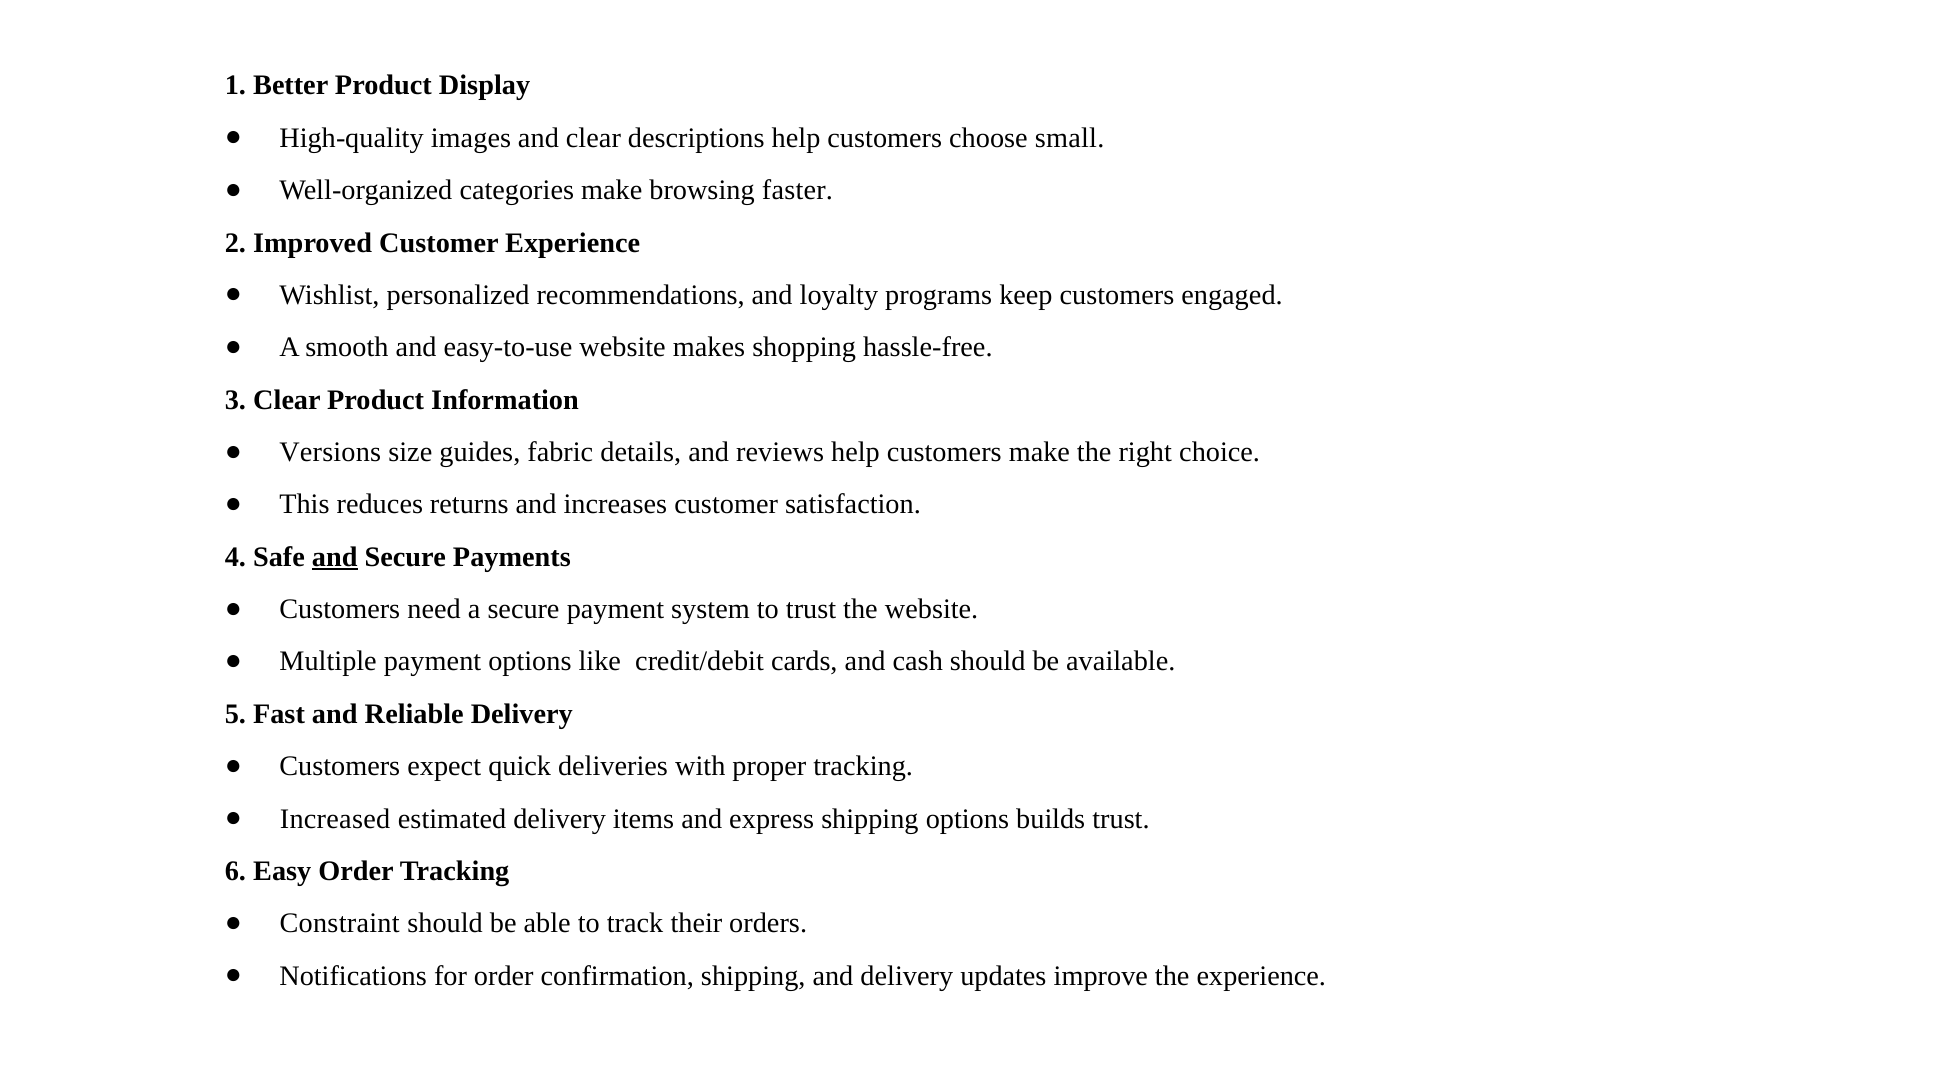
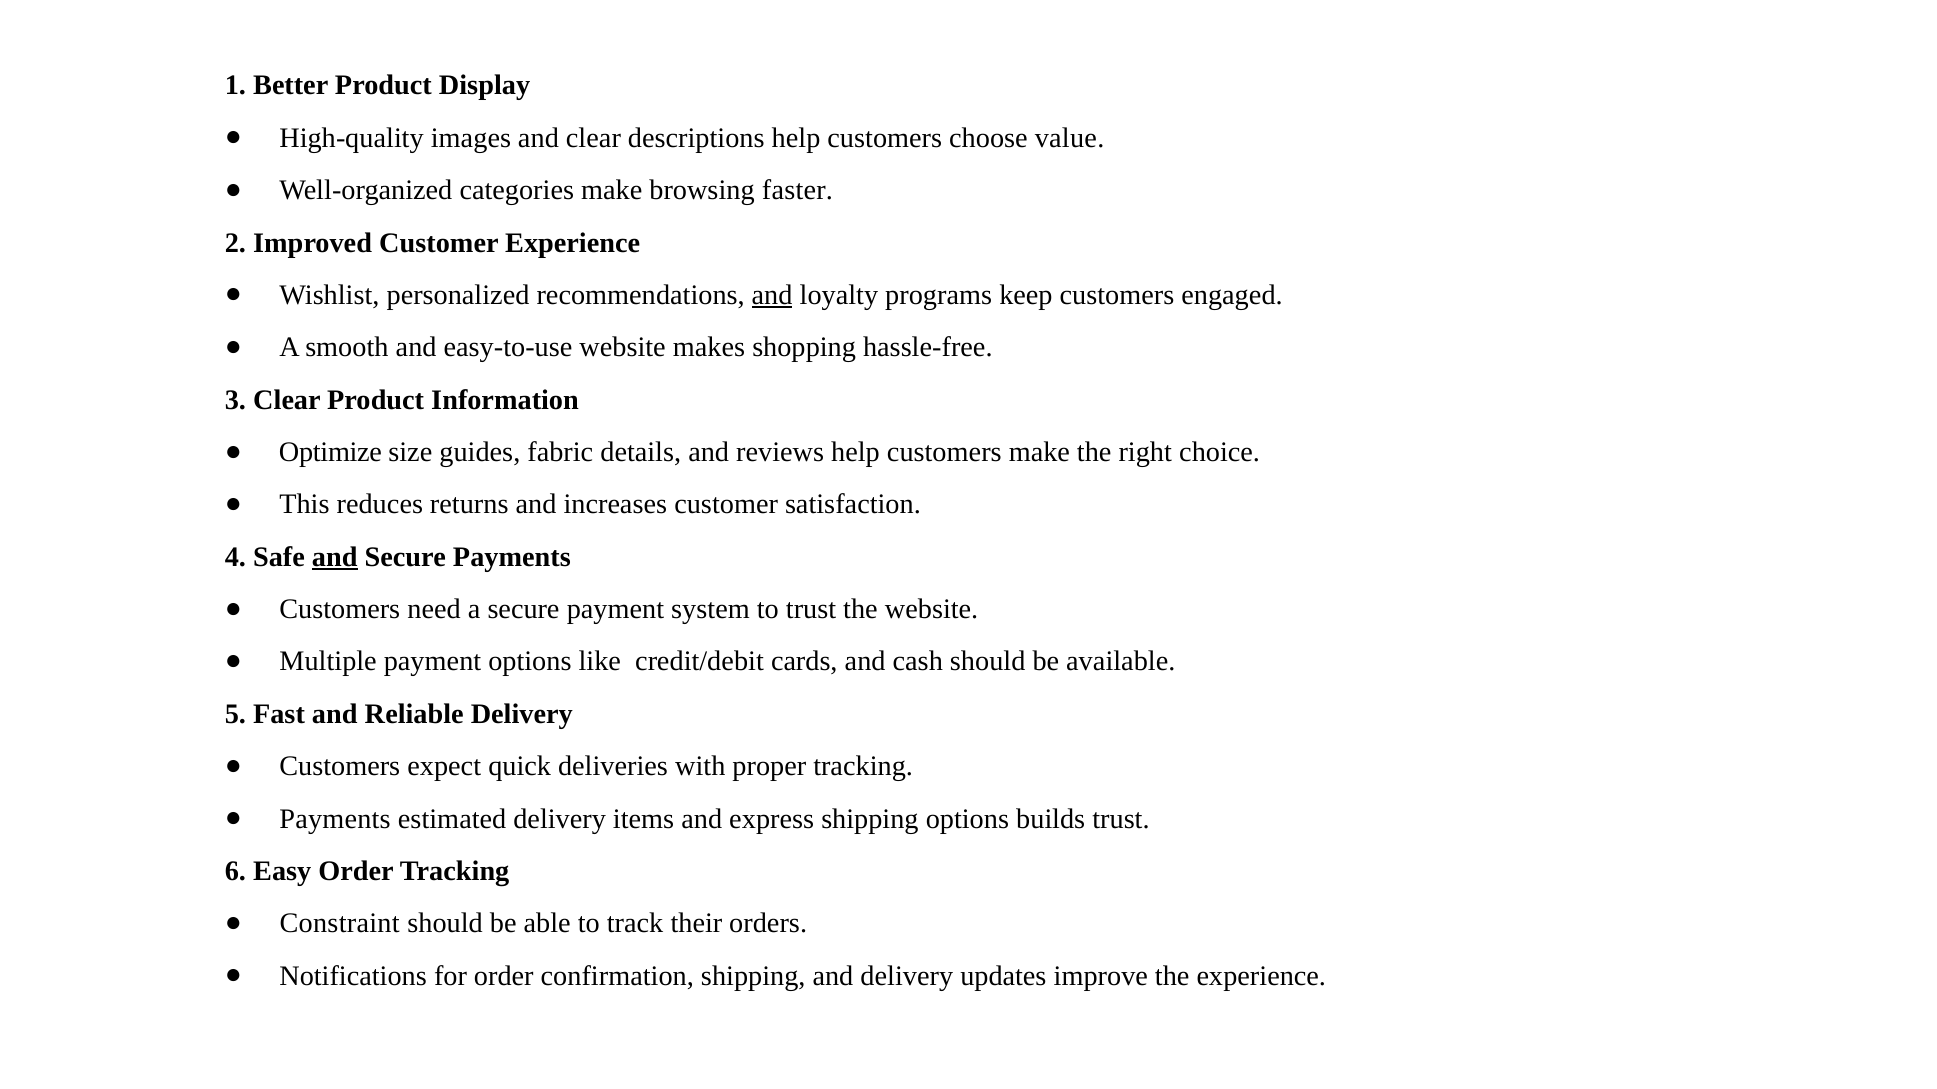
small: small -> value (1070, 138)
and underline: none -> present (772, 295)
Versions: Versions -> Optimize (330, 452)
Increased: Increased -> Payments (335, 819)
